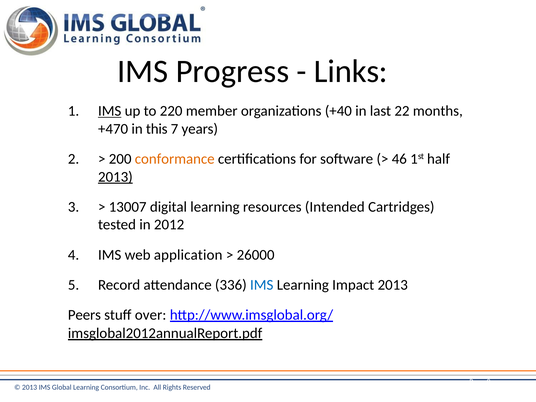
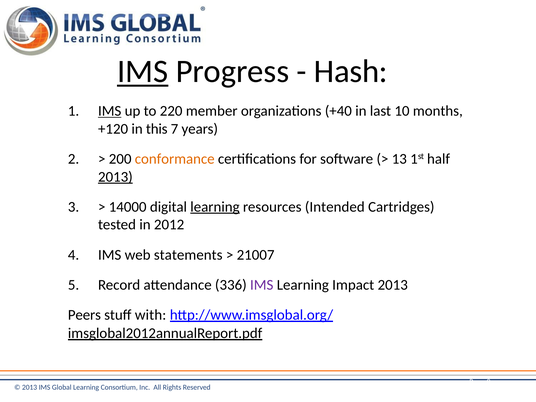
IMS underline: none -> present (143, 72)
Links: Links -> Hash (351, 72)
22: 22 -> 10 (402, 111)
+470: +470 -> +120 (113, 129)
46: 46 -> 13 (399, 159)
13007: 13007 -> 14000 (128, 207)
learning underline: none -> present (215, 207)
application: application -> statements (188, 255)
26000: 26000 -> 21007 (256, 255)
IMS colour: blue -> purple (262, 285)
over: over -> with (151, 315)
